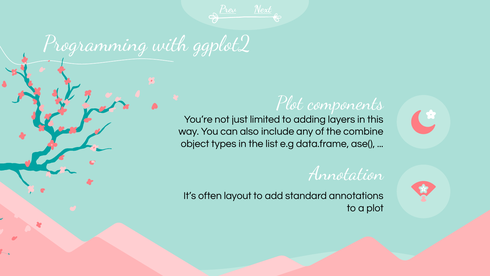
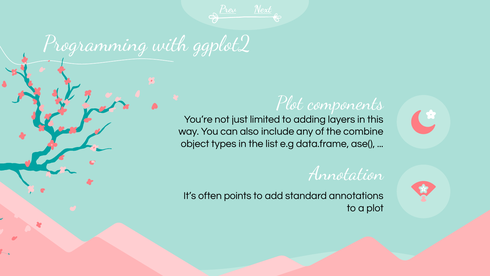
layout: layout -> points (238, 196)
